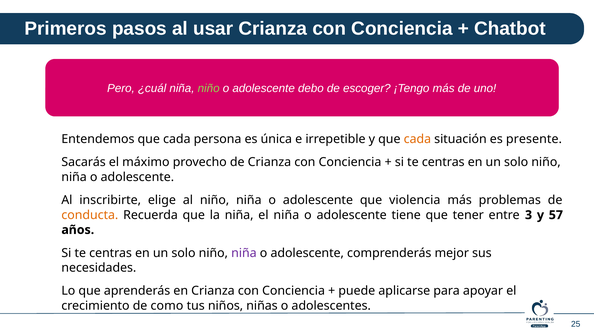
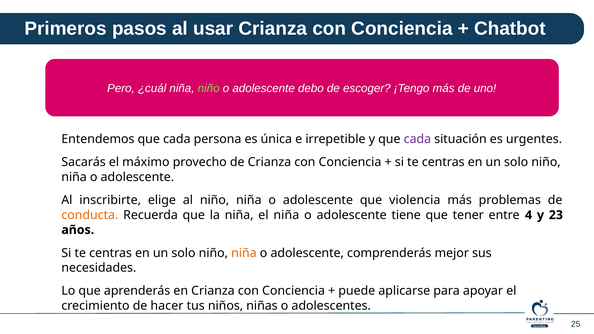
cada colour: orange -> purple (417, 139)
presente: presente -> urgentes (534, 139)
3: 3 -> 4 (529, 215)
57: 57 -> 23 (556, 215)
niña colour: purple -> orange (244, 253)
como: como -> hacer (167, 306)
